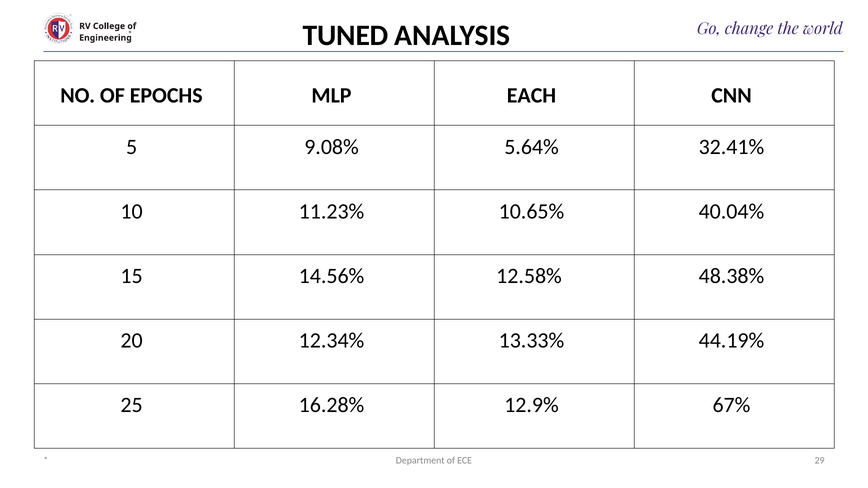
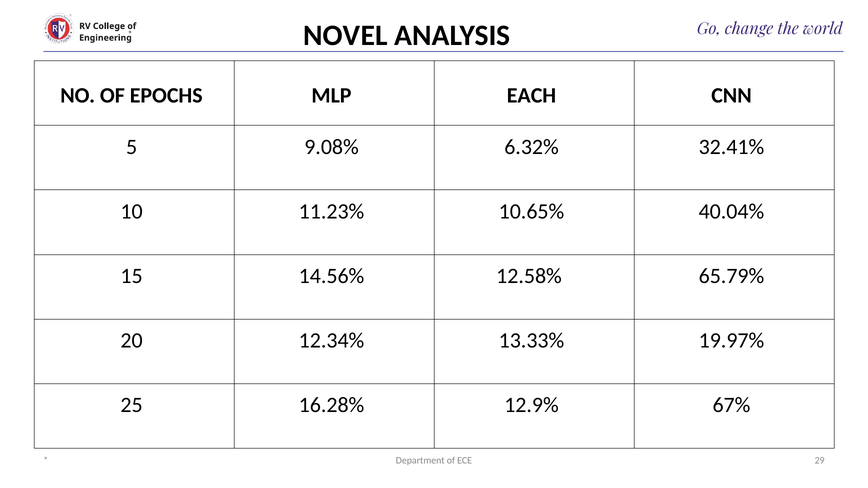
TUNED: TUNED -> NOVEL (345, 35)
5.64%: 5.64% -> 6.32% (531, 147)
48.38%: 48.38% -> 65.79% (731, 276)
44.19%: 44.19% -> 19.97% (731, 341)
